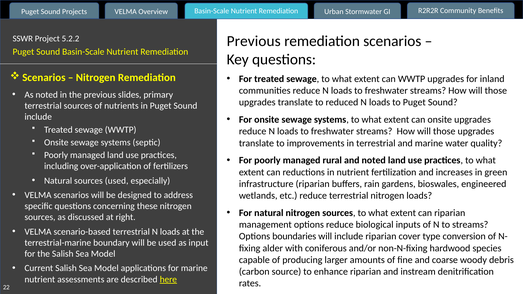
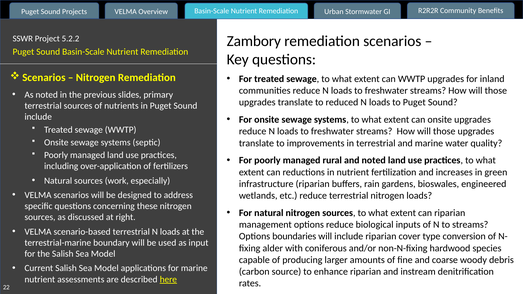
Previous: Previous -> Zambory (254, 41)
sources used: used -> work (117, 181)
